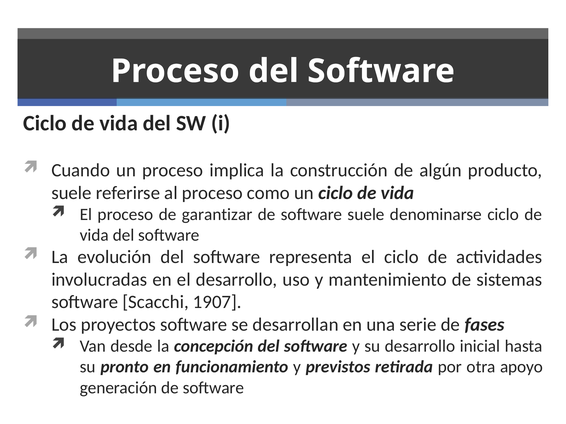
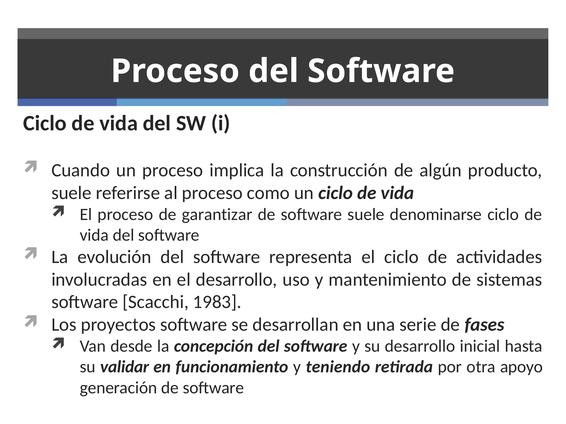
1907: 1907 -> 1983 (217, 302)
pronto: pronto -> validar (125, 367)
previstos: previstos -> teniendo (338, 367)
